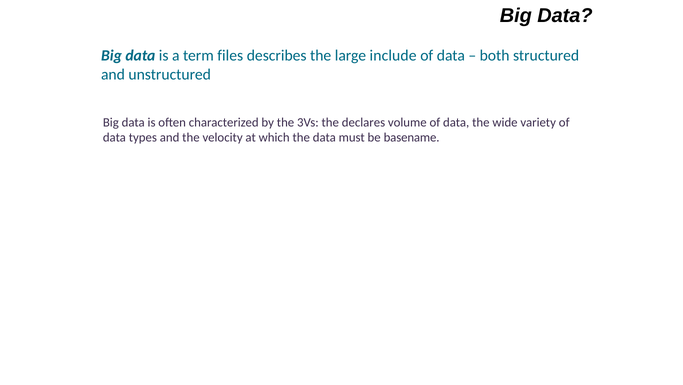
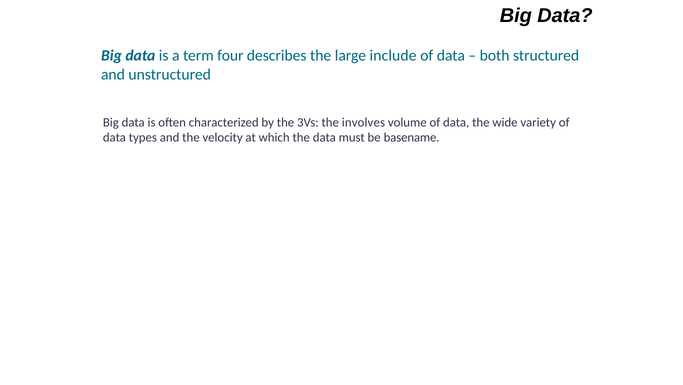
files: files -> four (230, 56)
declares: declares -> involves (363, 122)
